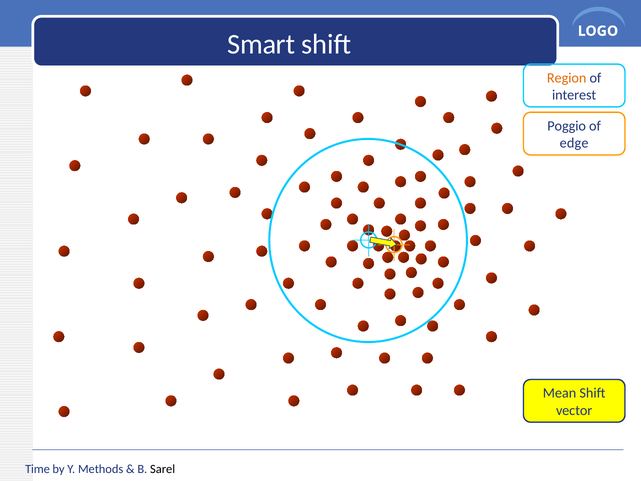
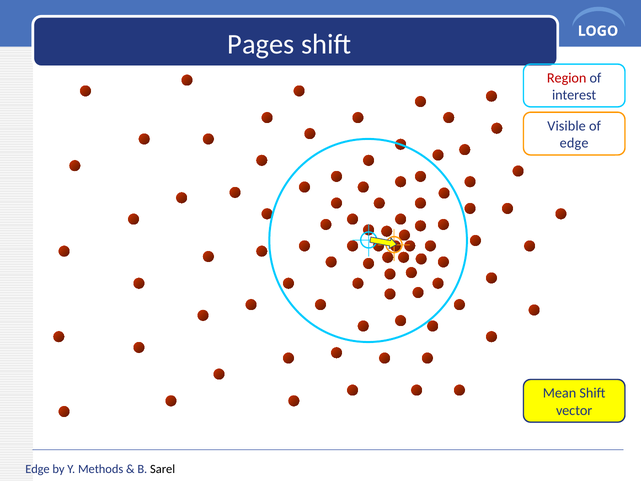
Smart: Smart -> Pages (261, 44)
Region colour: orange -> red (567, 78)
Poggio: Poggio -> Visible (567, 126)
Time: Time -> Edge (38, 469)
